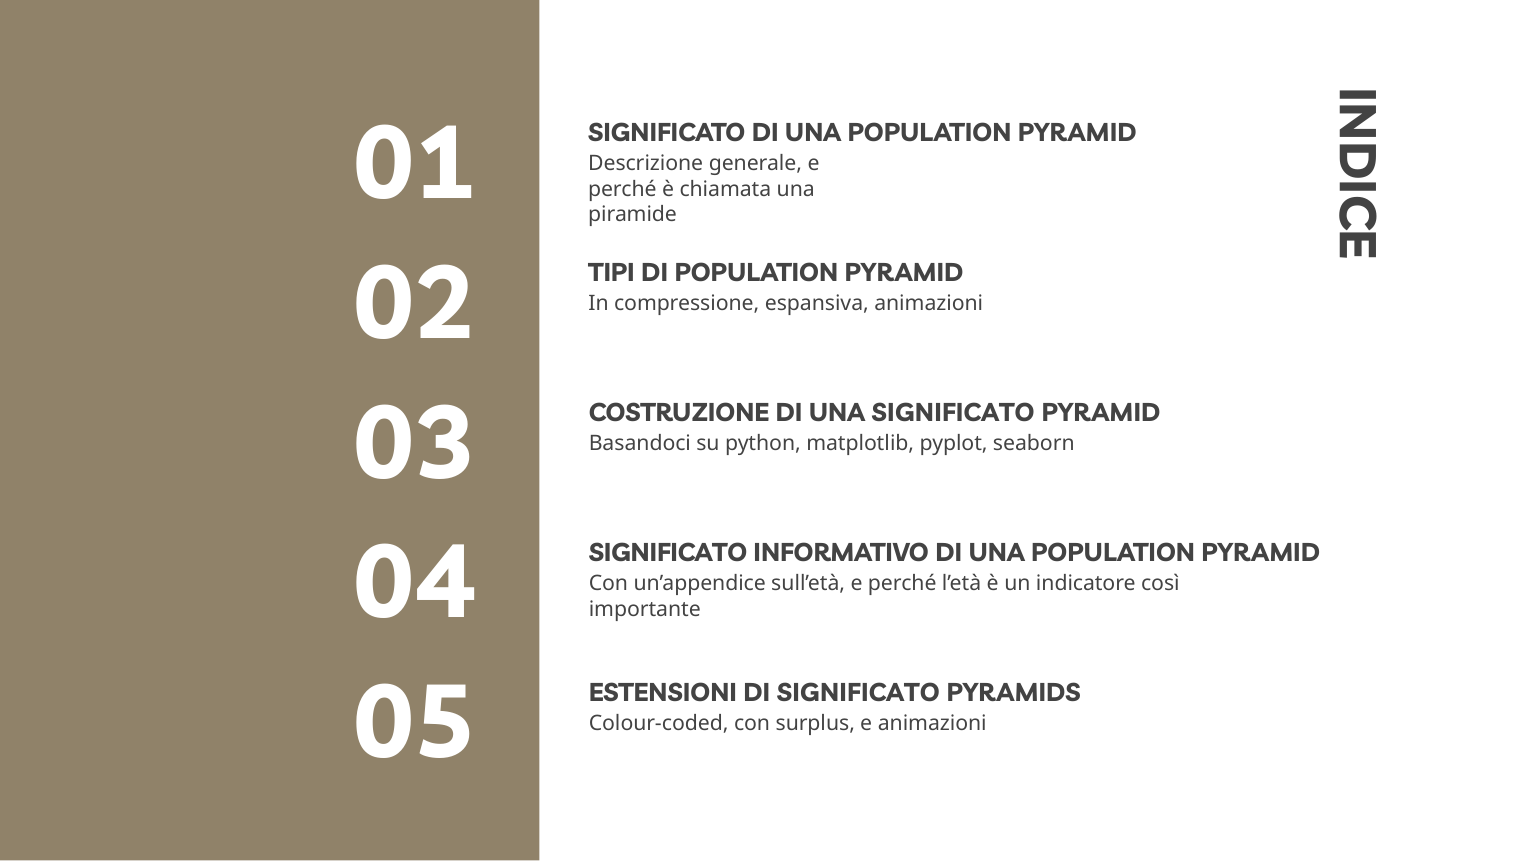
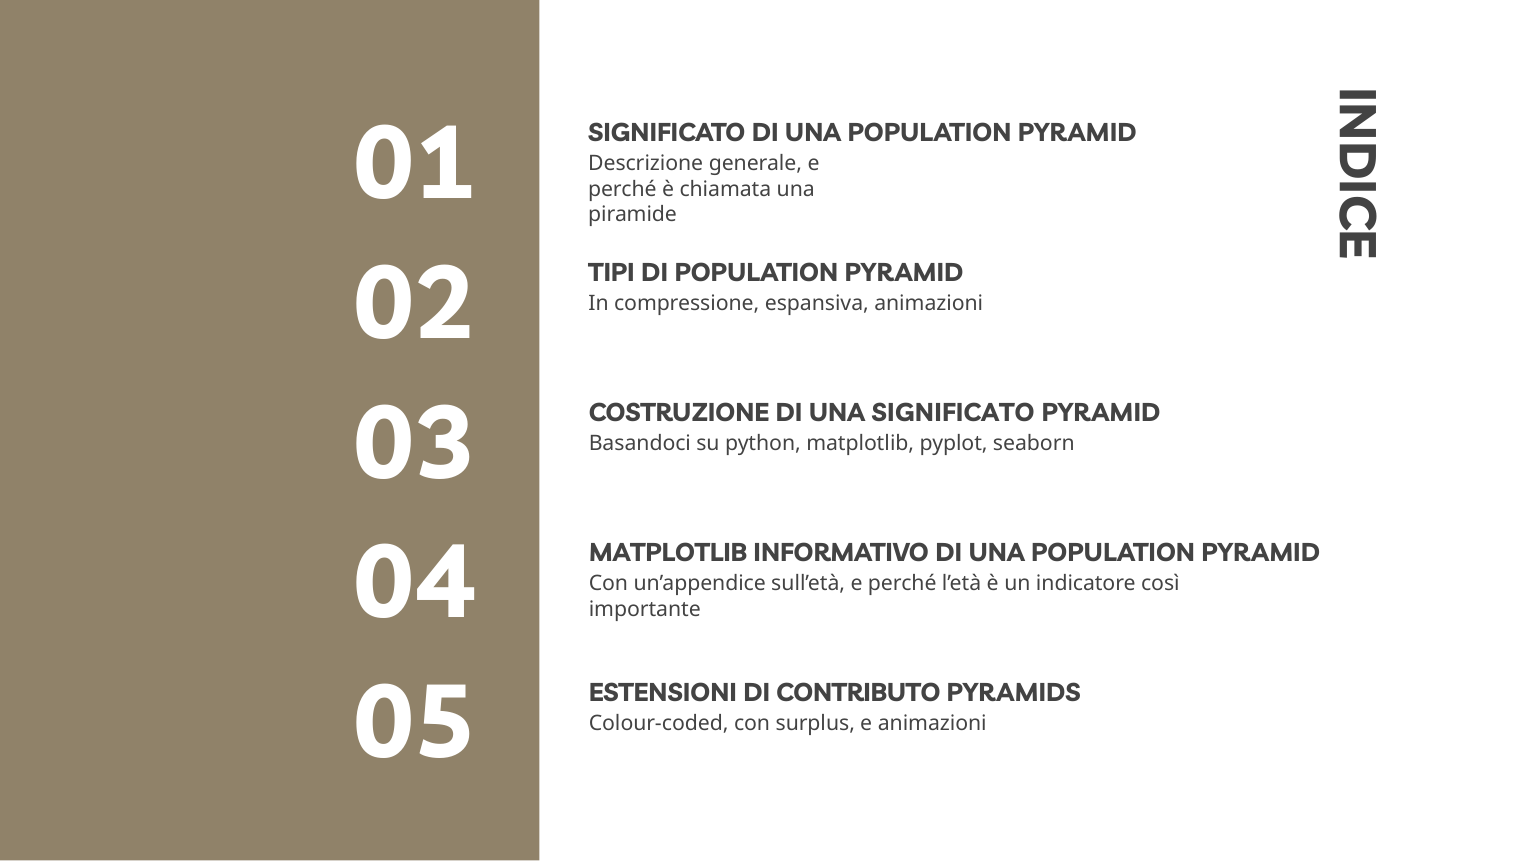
SIGNIFICATO: SIGNIFICATO -> MATPLOTLIB (668, 553)
DI SIGNIFICATO: SIGNIFICATO -> CONTRIBUTO (859, 693)
